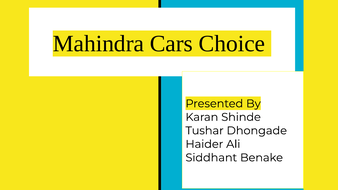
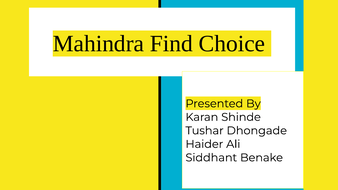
Cars: Cars -> Find (171, 44)
